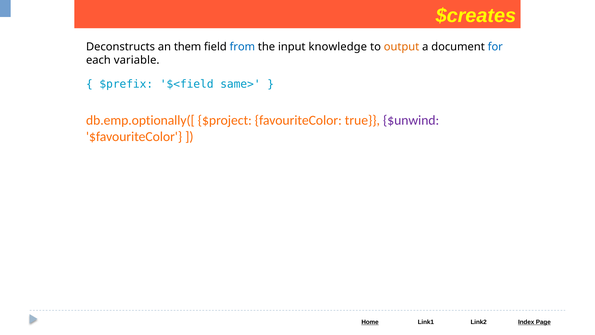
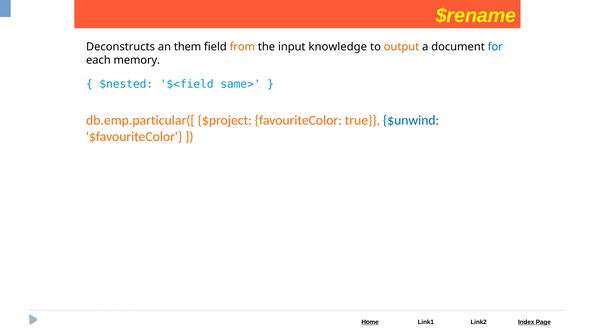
$creates: $creates -> $rename (476, 15)
from colour: blue -> orange (242, 47)
variable: variable -> memory (137, 60)
$prefix: $prefix -> $nested (126, 84)
db.emp.optionally([: db.emp.optionally([ -> db.emp.particular([ (140, 120)
$unwind colour: purple -> blue (411, 120)
